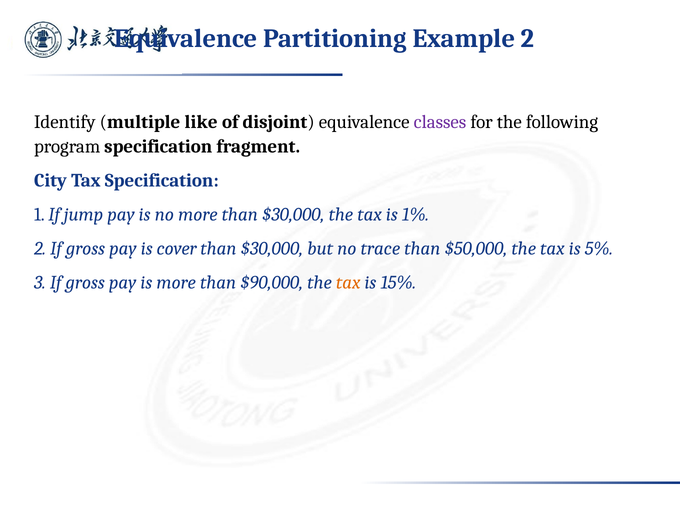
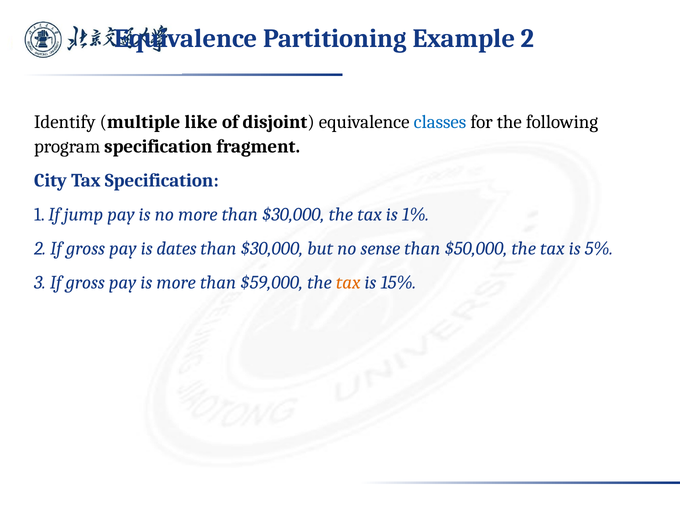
classes colour: purple -> blue (440, 122)
cover: cover -> dates (177, 249)
trace: trace -> sense (380, 249)
$90,000: $90,000 -> $59,000 (272, 283)
